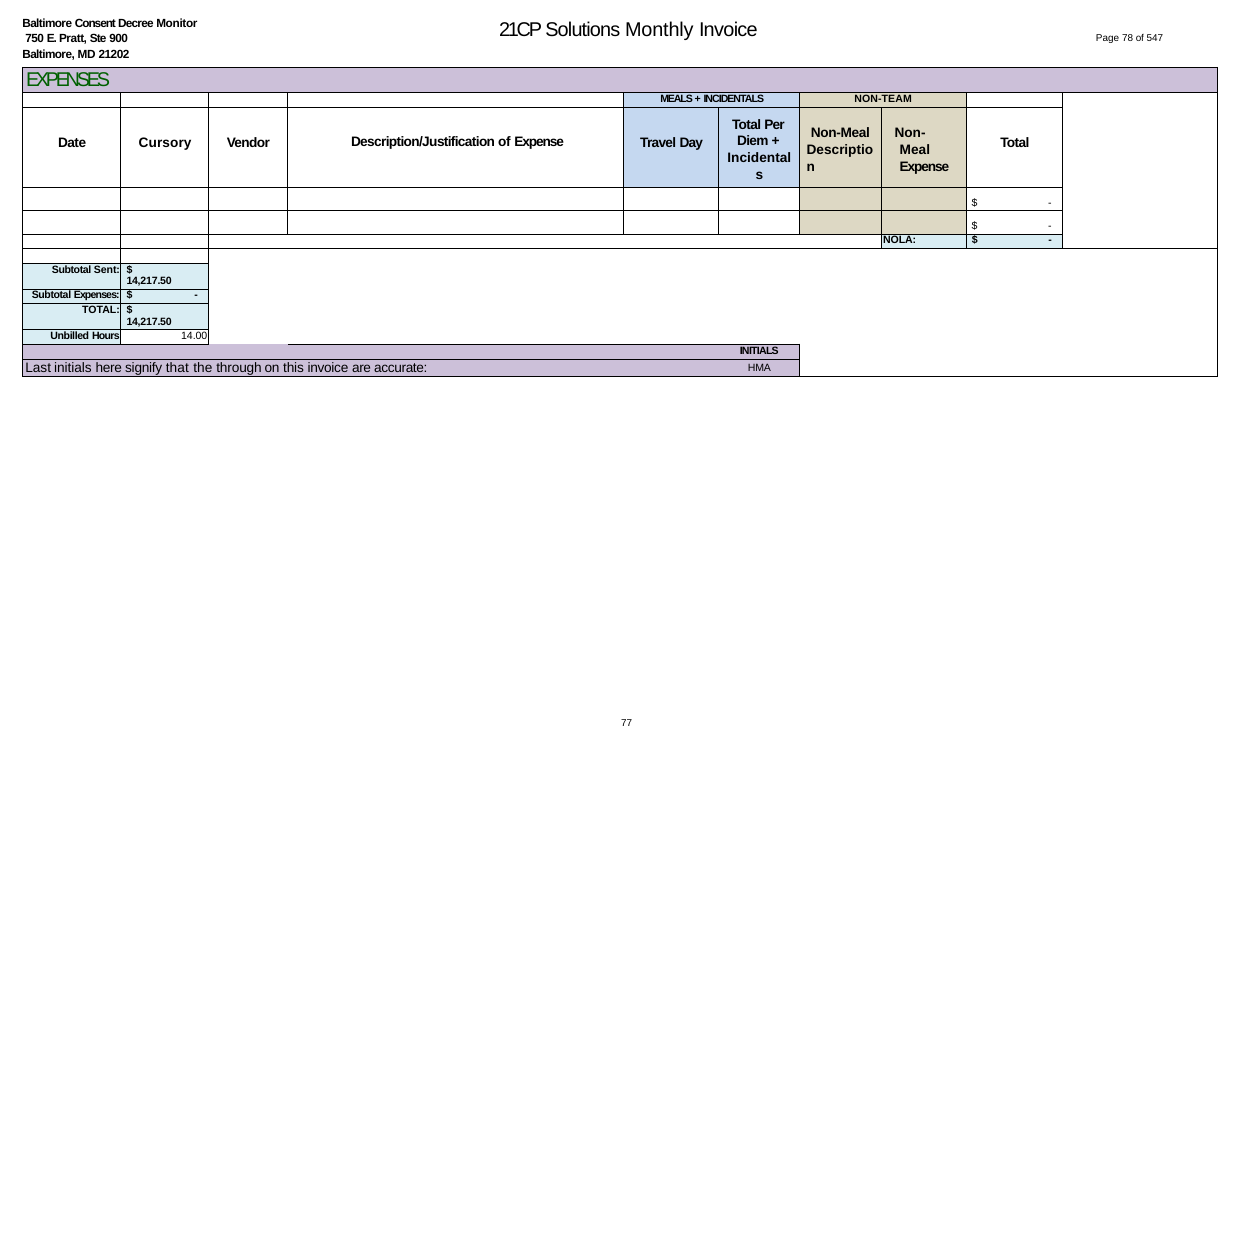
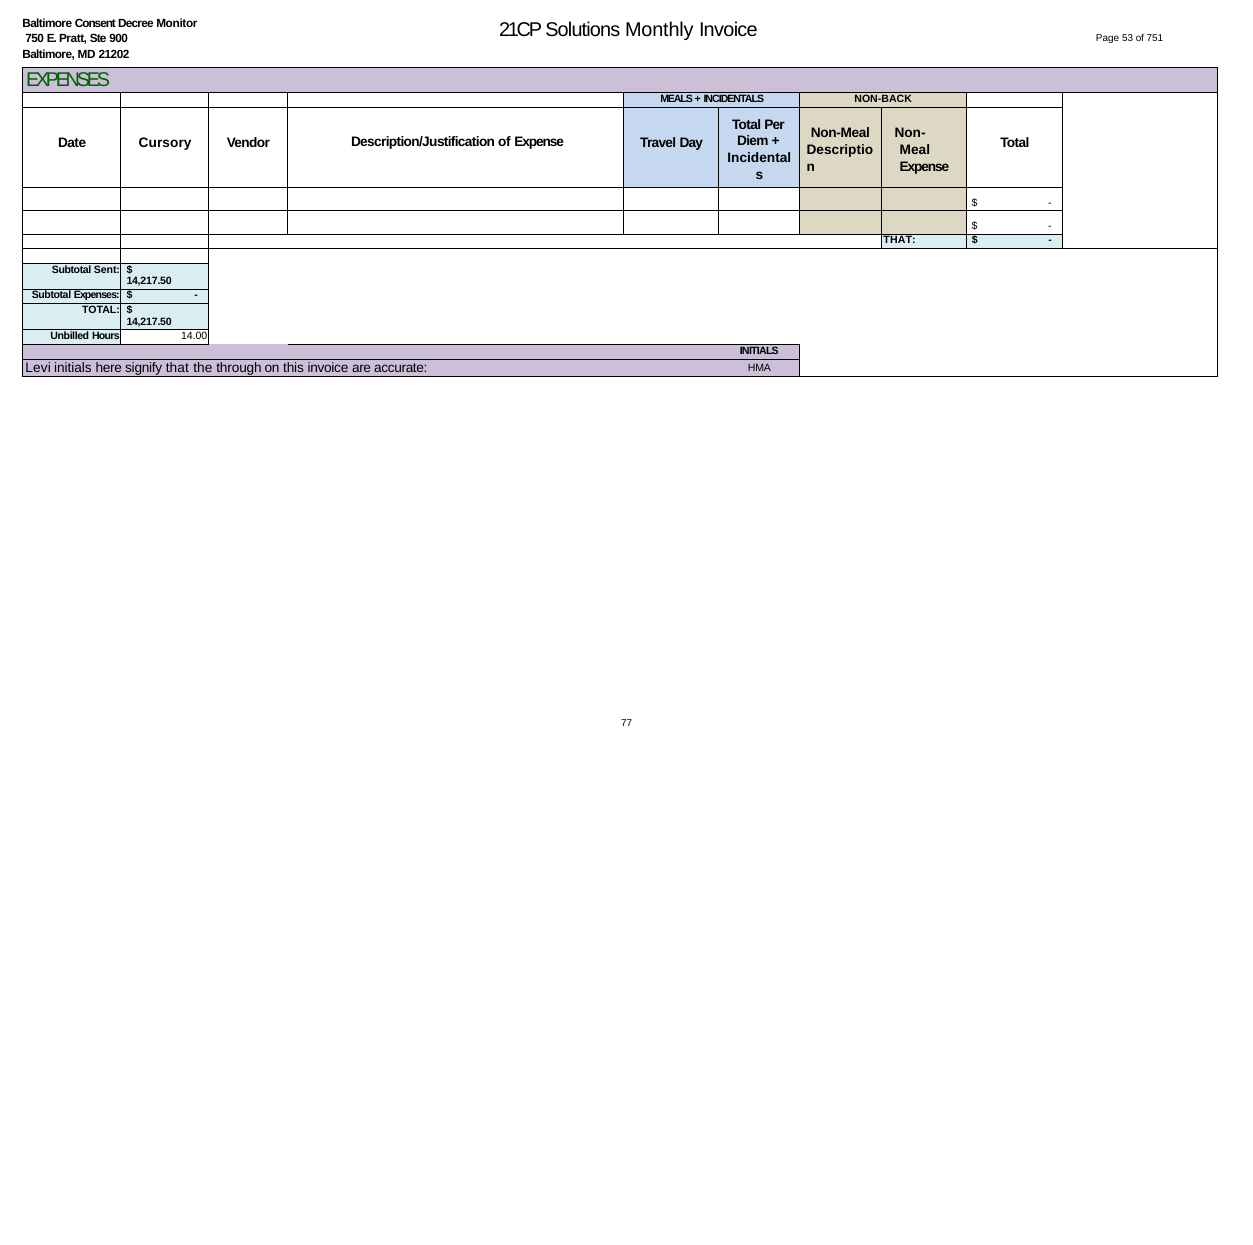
78: 78 -> 53 (1128, 38)
547: 547 -> 751 (1155, 38)
NON-TEAM: NON-TEAM -> NON-BACK (883, 99)
NOLA: NOLA -> THAT (900, 240)
Last: Last -> Levi (38, 368)
